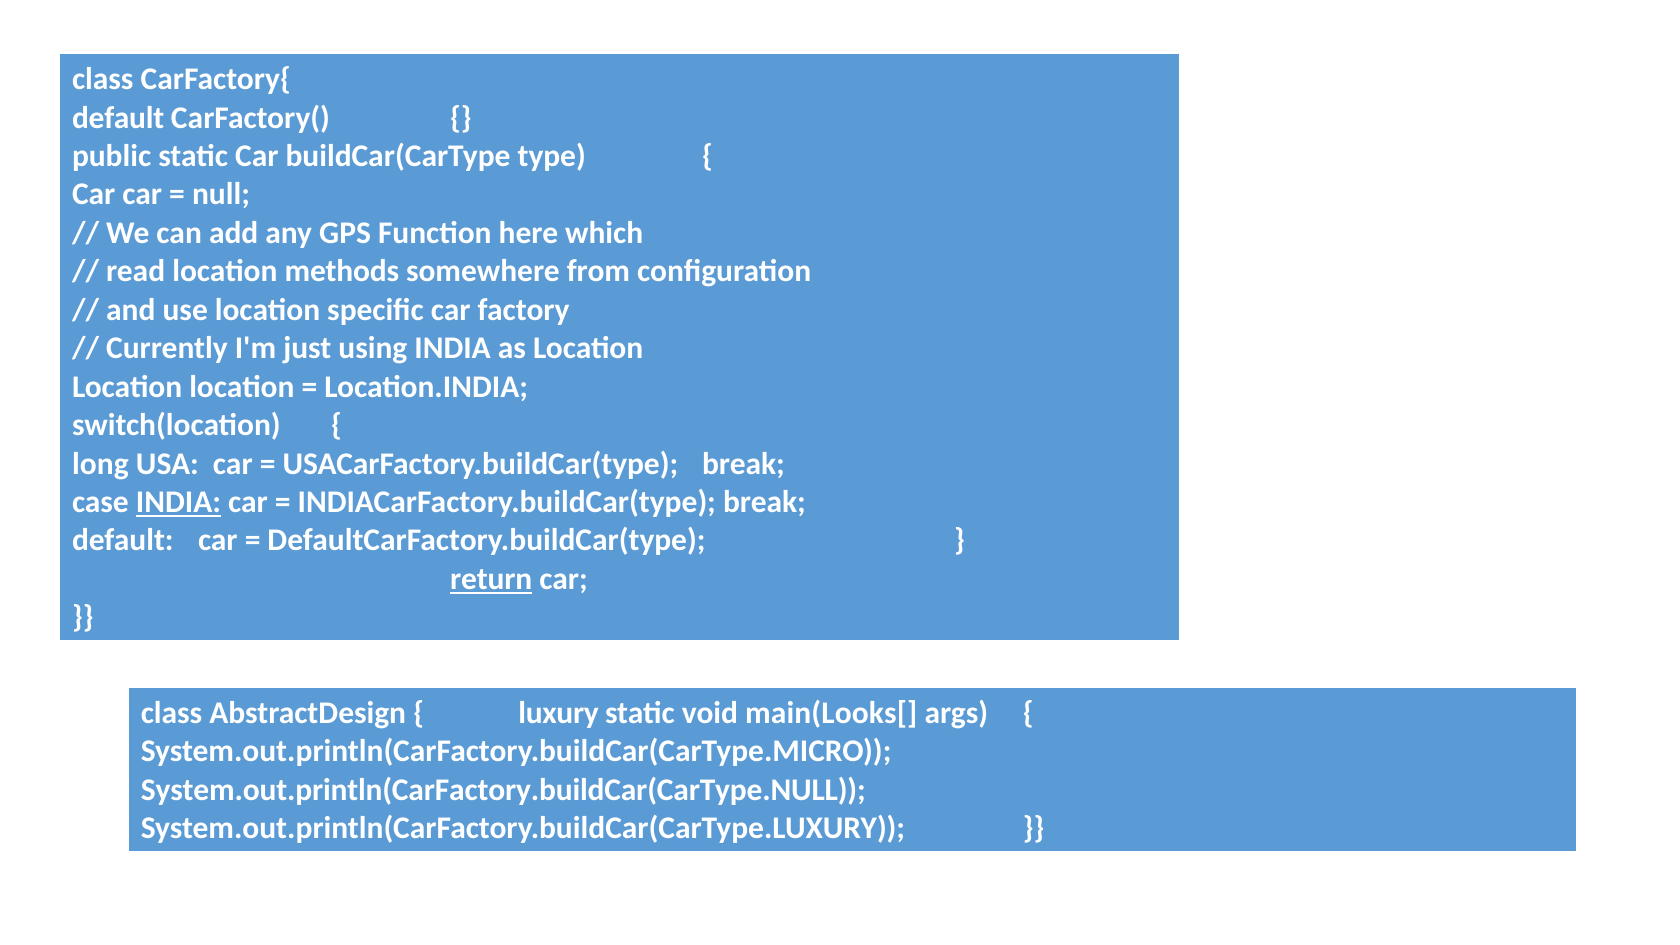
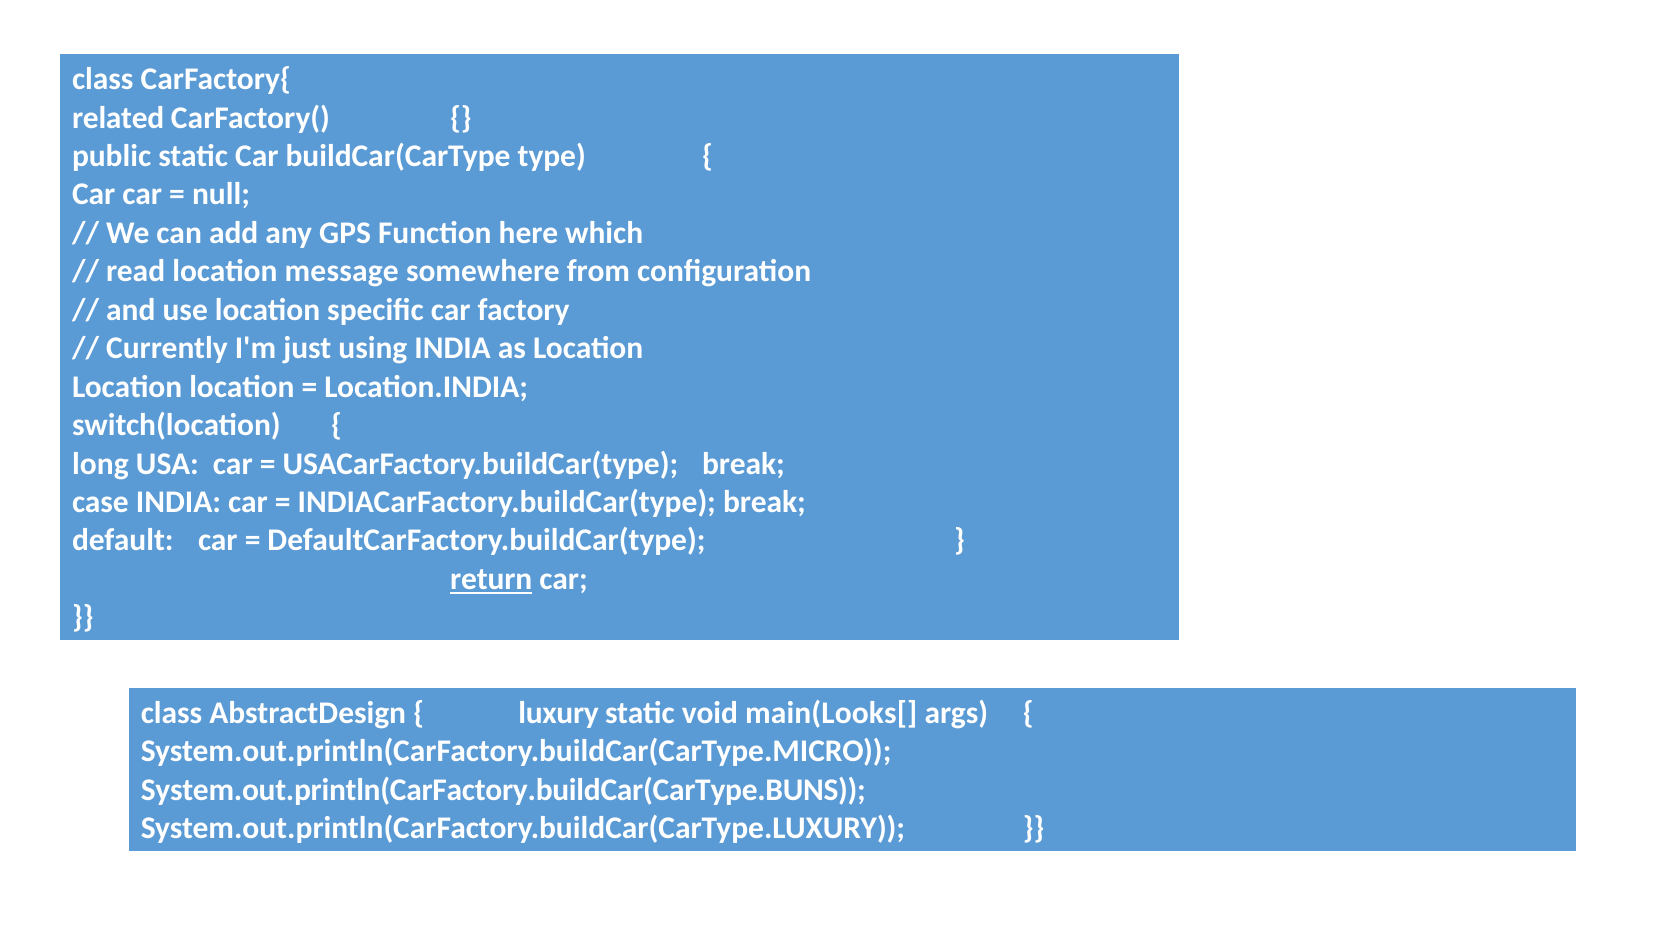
default: default -> related (118, 118)
methods: methods -> message (342, 271)
INDIA underline: present -> none (179, 502)
System.out.println(CarFactory.buildCar(CarType.NULL: System.out.println(CarFactory.buildCar(CarType.NULL -> System.out.println(CarFactory.buildCar(CarType.BUNS (503, 790)
